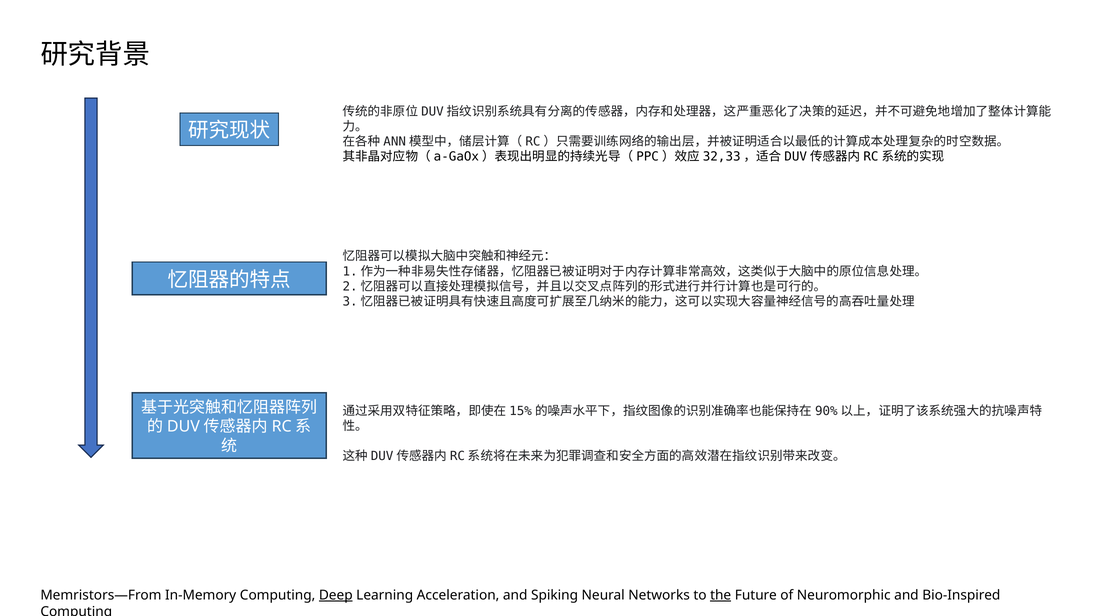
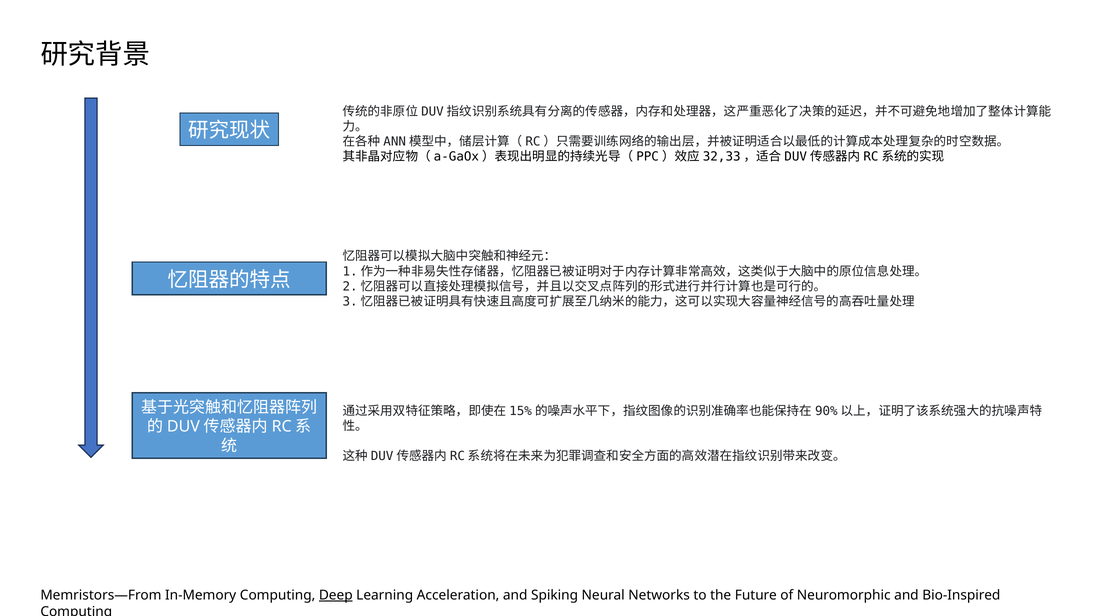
the underline: present -> none (721, 595)
